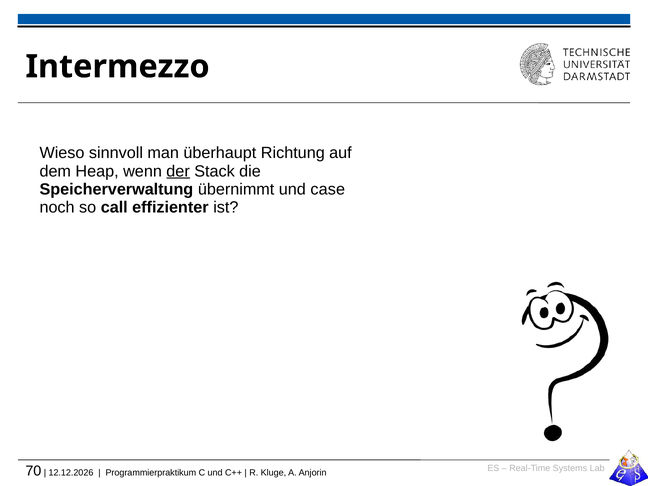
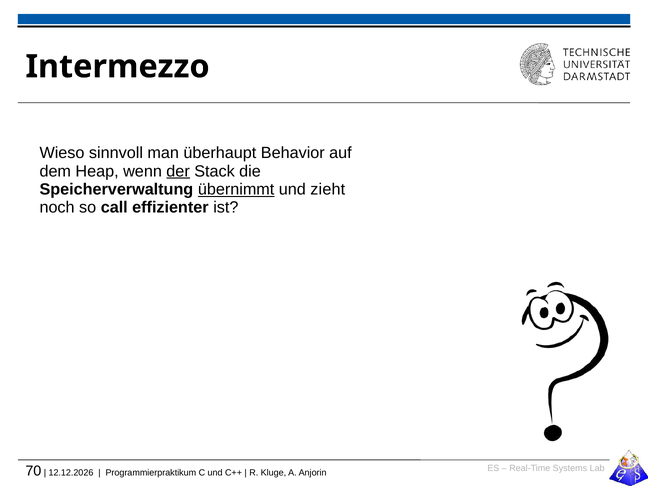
Richtung: Richtung -> Behavior (293, 153)
übernimmt underline: none -> present (236, 189)
case: case -> zieht (328, 189)
